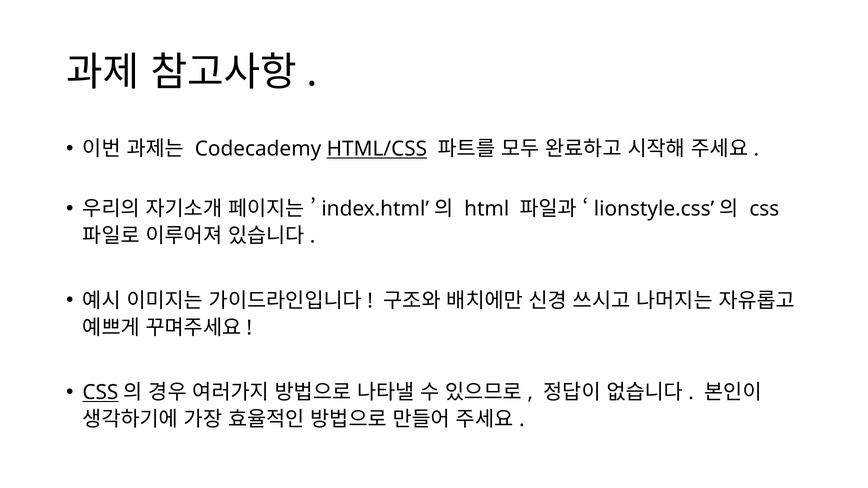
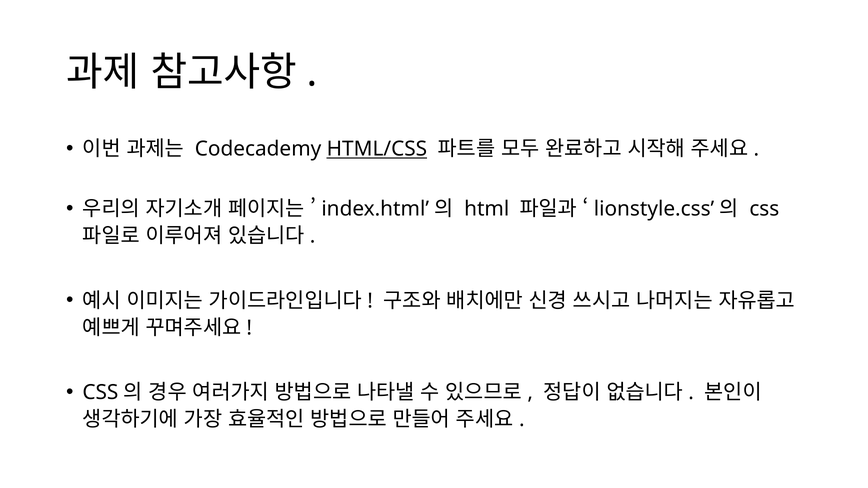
CSS underline: present -> none (100, 393)
